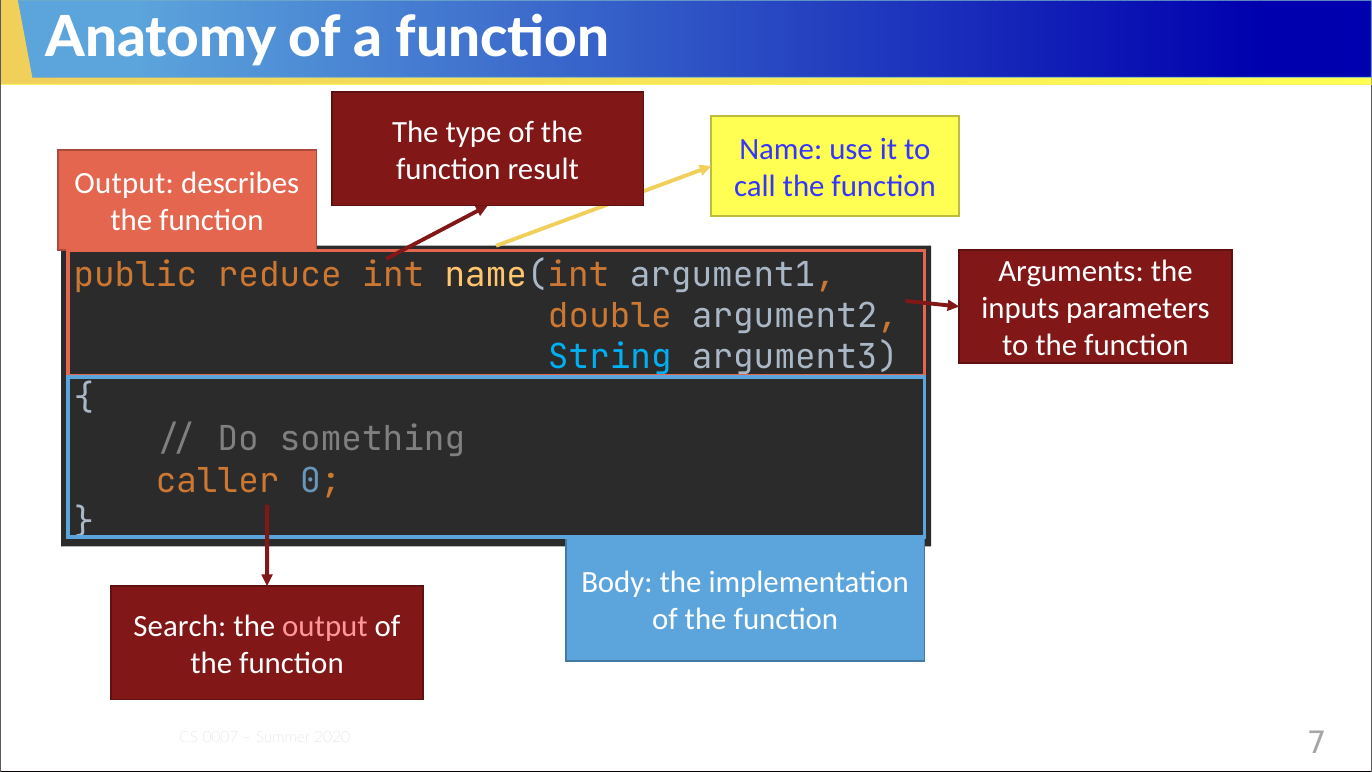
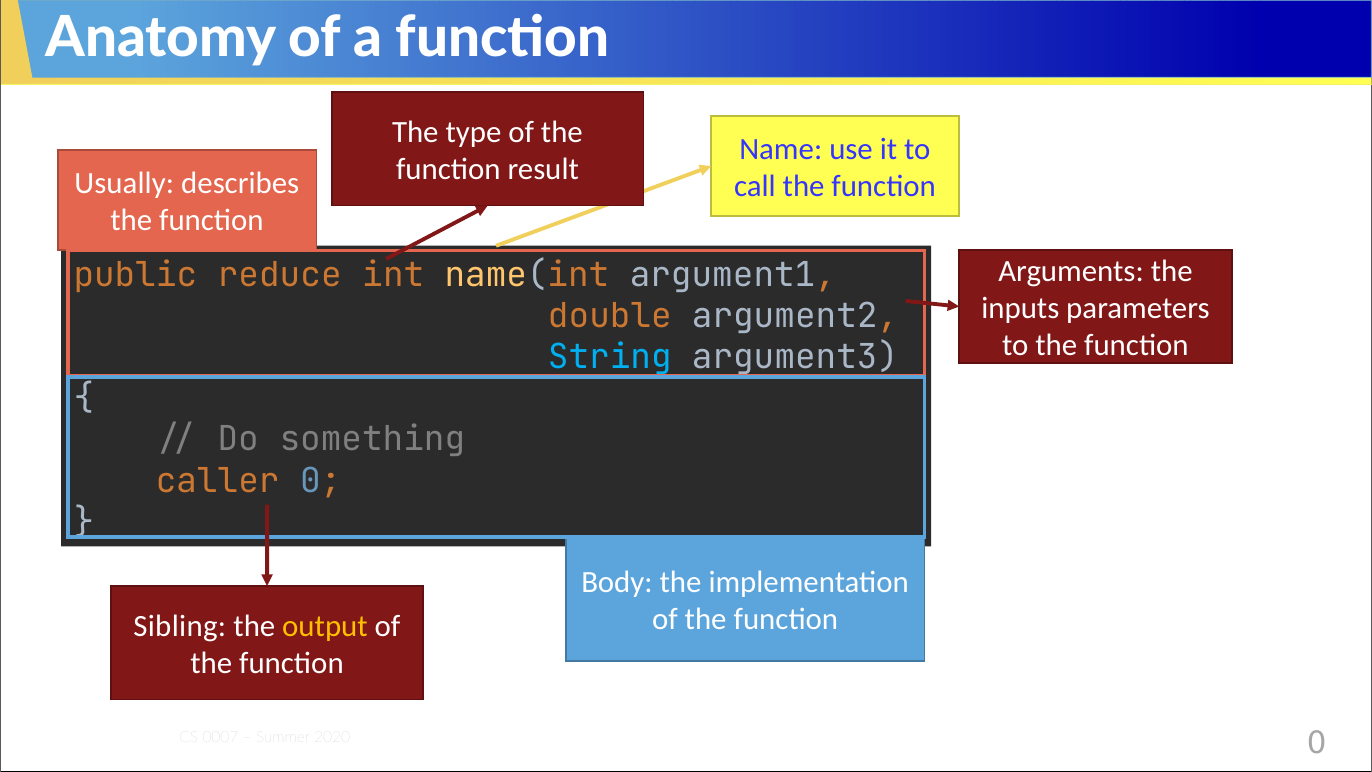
Output: Output -> Usually (124, 183)
Search: Search -> Sibling (180, 626)
output colour: pink -> yellow (325, 626)
2020 7: 7 -> 0 (1317, 743)
